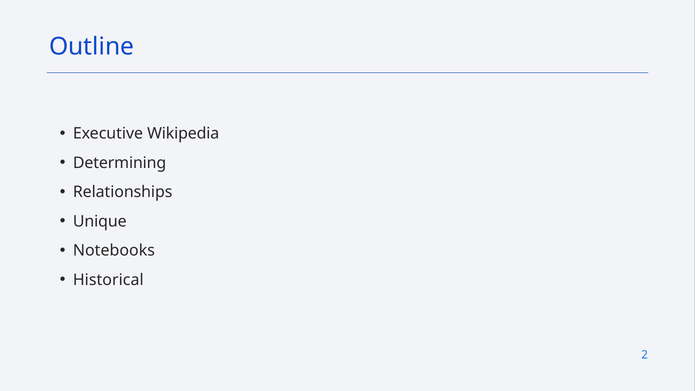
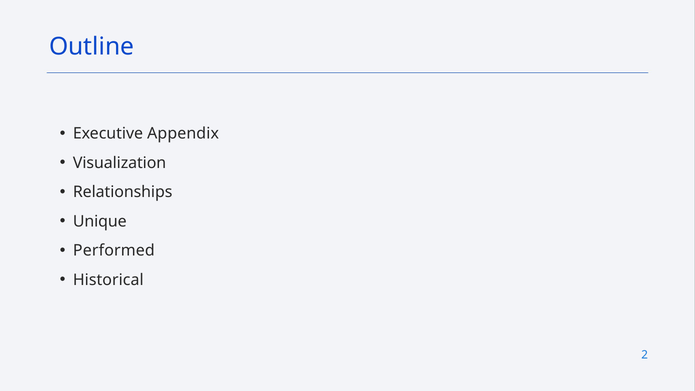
Wikipedia: Wikipedia -> Appendix (183, 134)
Determining: Determining -> Visualization (120, 163)
Notebooks: Notebooks -> Performed (114, 251)
